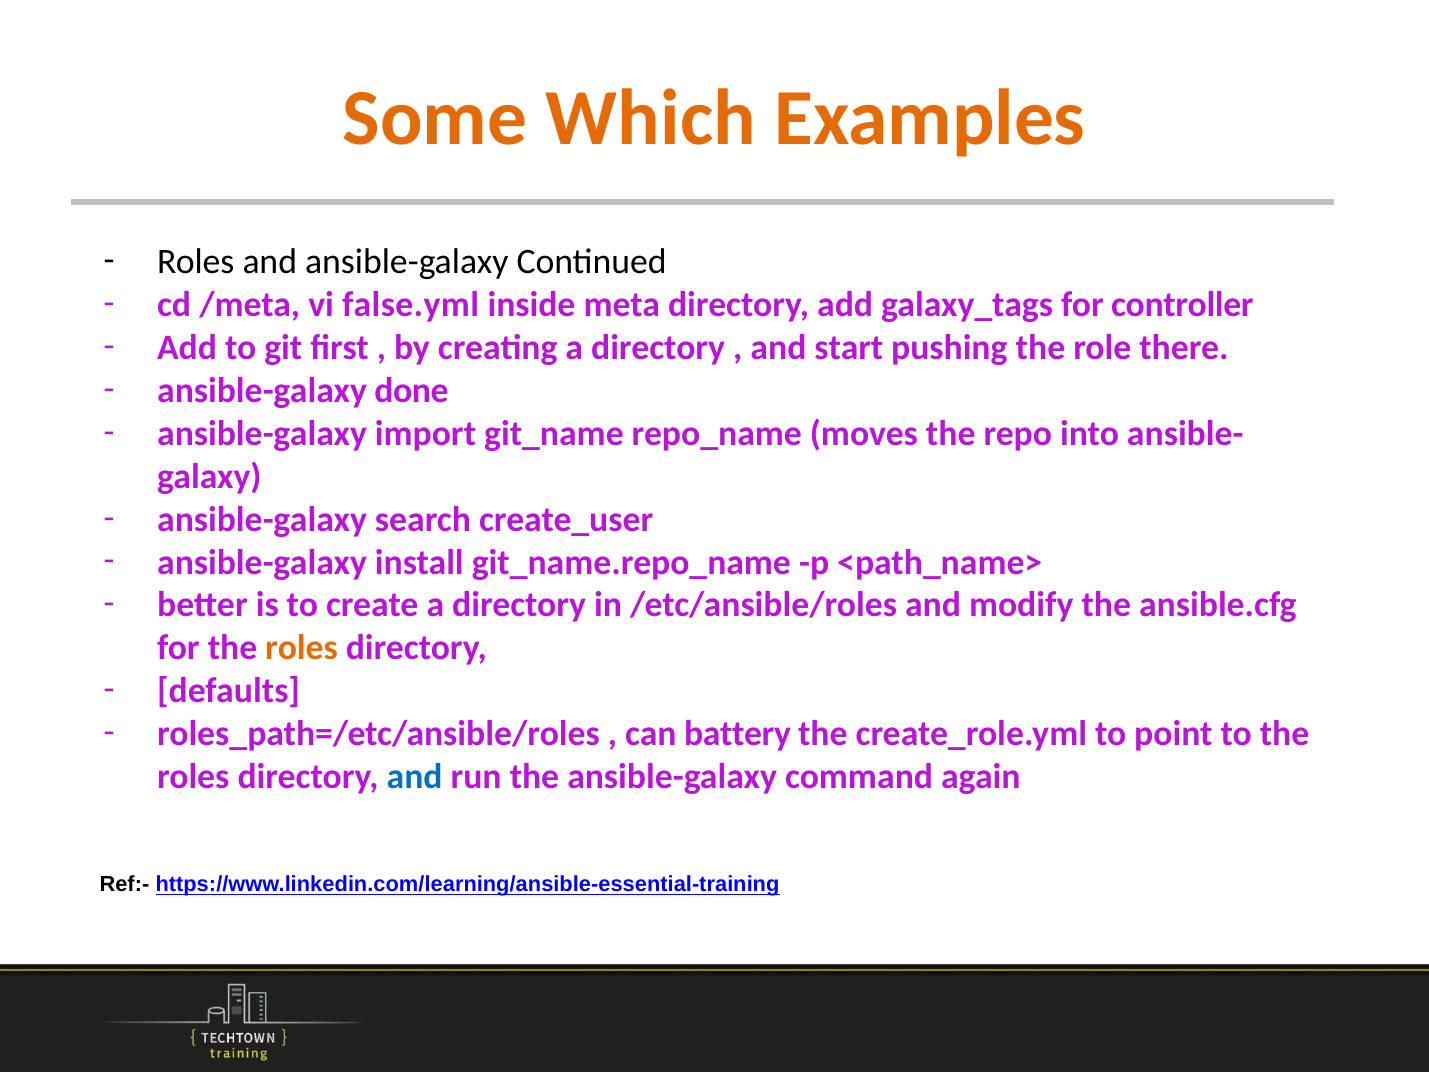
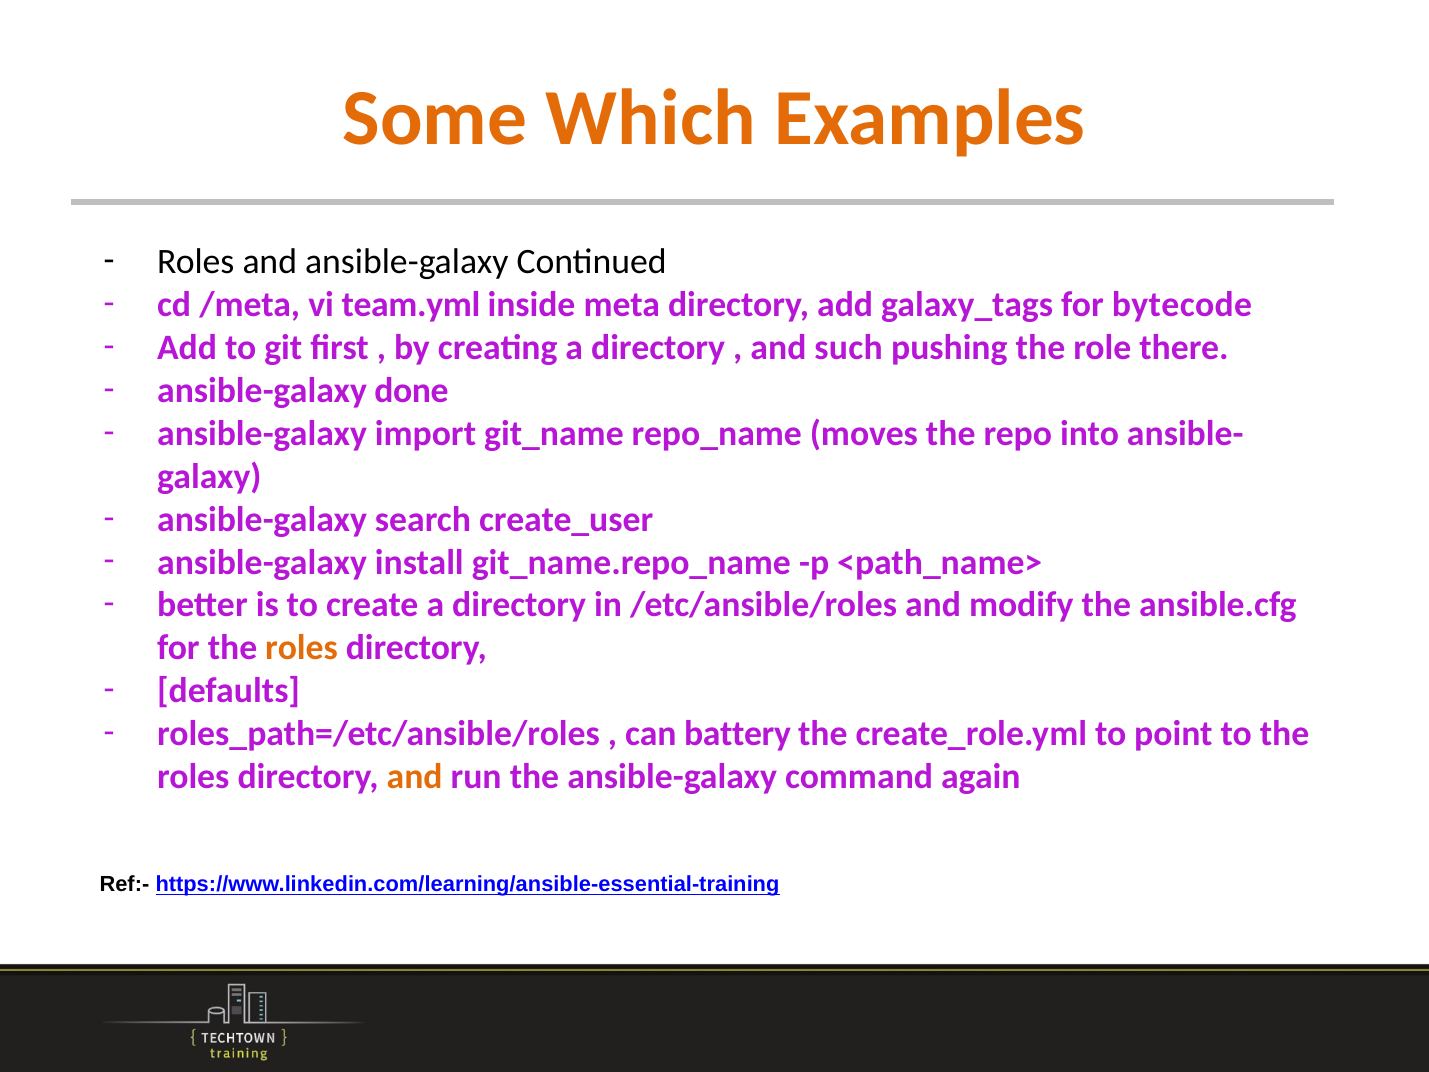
false.yml: false.yml -> team.yml (411, 305)
controller: controller -> bytecode (1182, 305)
start: start -> such (849, 348)
and colour: blue -> orange (415, 776)
